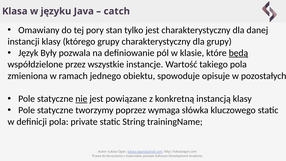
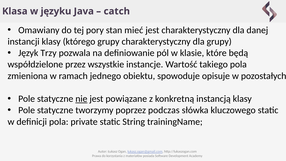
tylko: tylko -> mieć (134, 30)
Były: Były -> Trzy (49, 53)
będą underline: present -> none (238, 53)
wymaga: wymaga -> podczas (164, 110)
